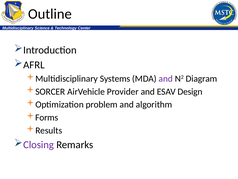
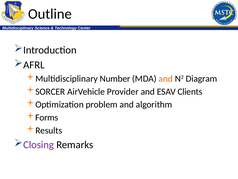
Systems: Systems -> Number (115, 78)
and colour: purple -> orange (166, 78)
Design: Design -> Clients (190, 91)
